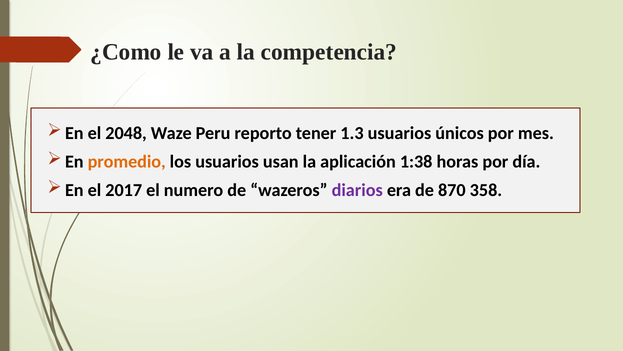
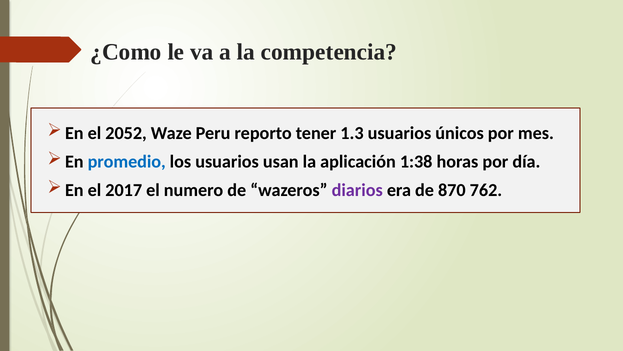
2048: 2048 -> 2052 (126, 133)
promedio colour: orange -> blue (127, 161)
358: 358 -> 762 (486, 190)
